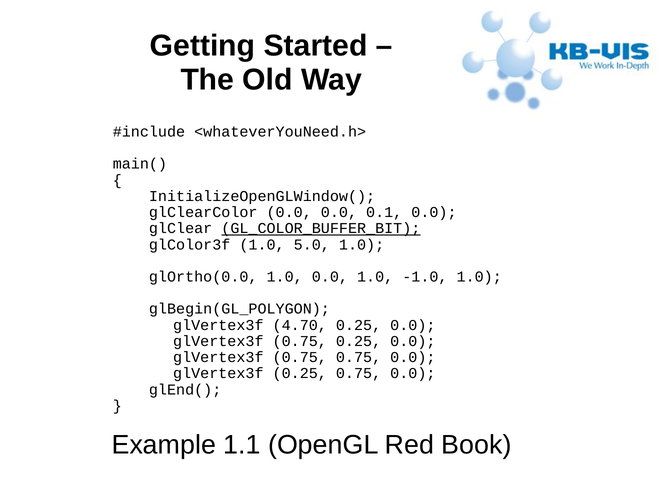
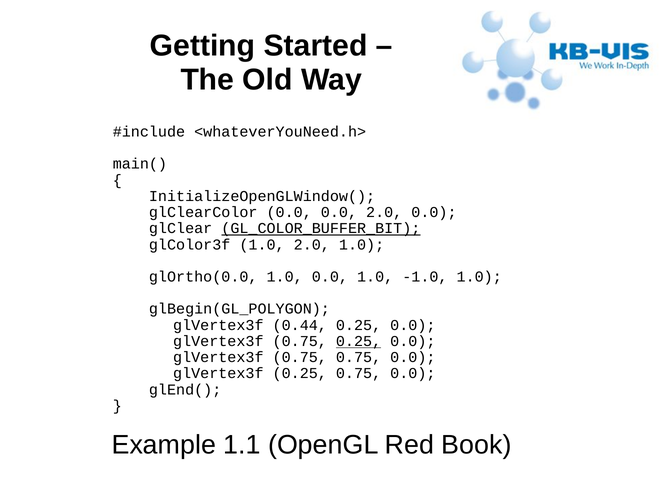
0.0 0.1: 0.1 -> 2.0 (384, 212)
1.0 5.0: 5.0 -> 2.0 (312, 244)
4.70: 4.70 -> 0.44 (300, 325)
0.25 underline: none -> present (359, 341)
